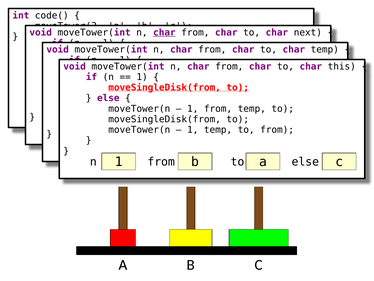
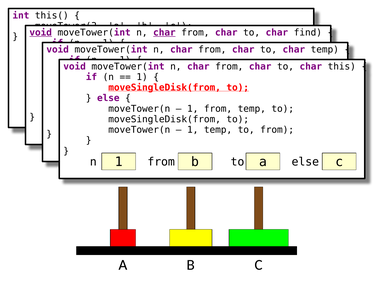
code(: code( -> this( (52, 15)
void underline: none -> present (41, 32)
next: next -> find (308, 32)
